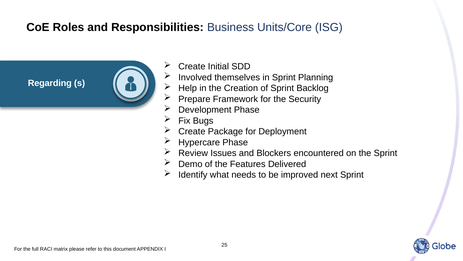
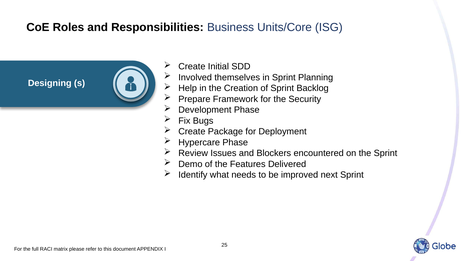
Regarding: Regarding -> Designing (50, 83)
